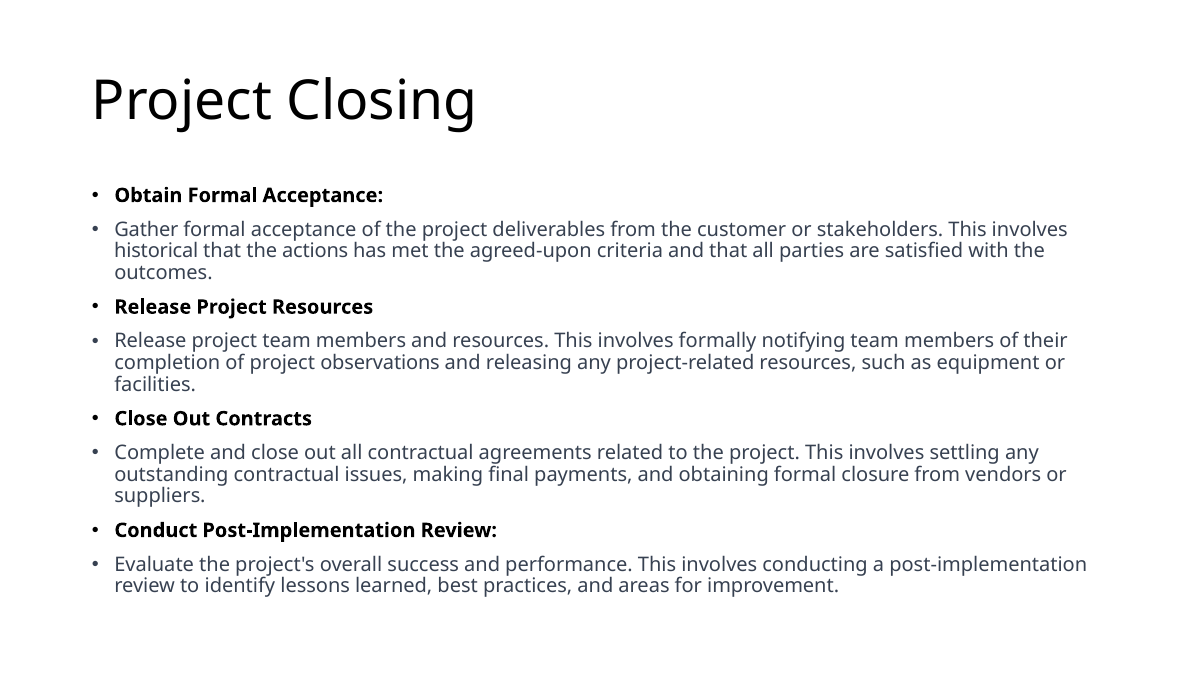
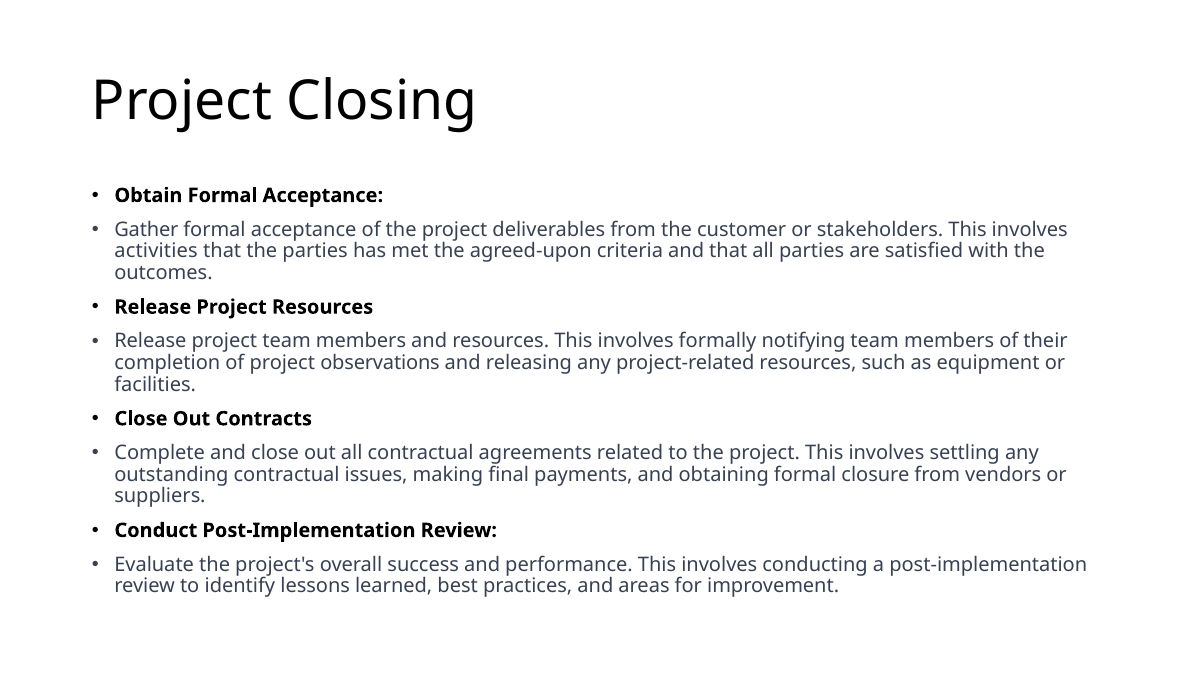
historical: historical -> activities (156, 251)
the actions: actions -> parties (315, 251)
